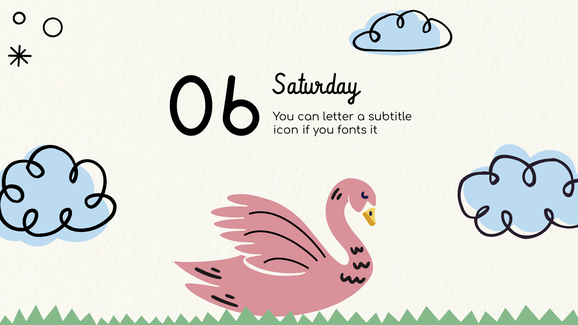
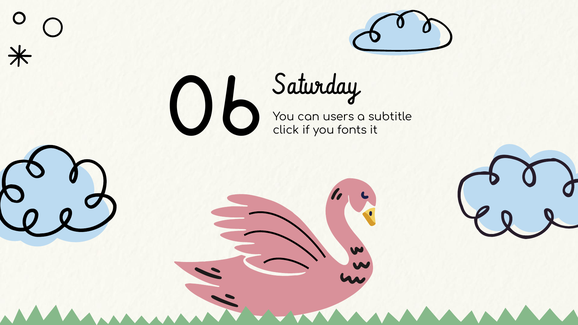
letter: letter -> users (338, 117)
icon: icon -> click (286, 130)
